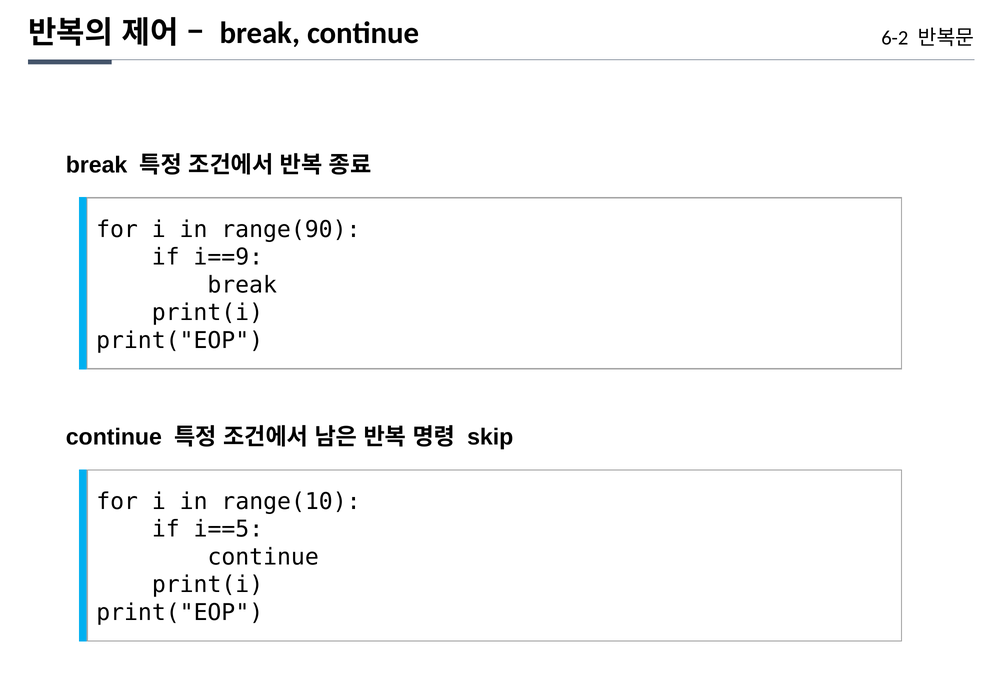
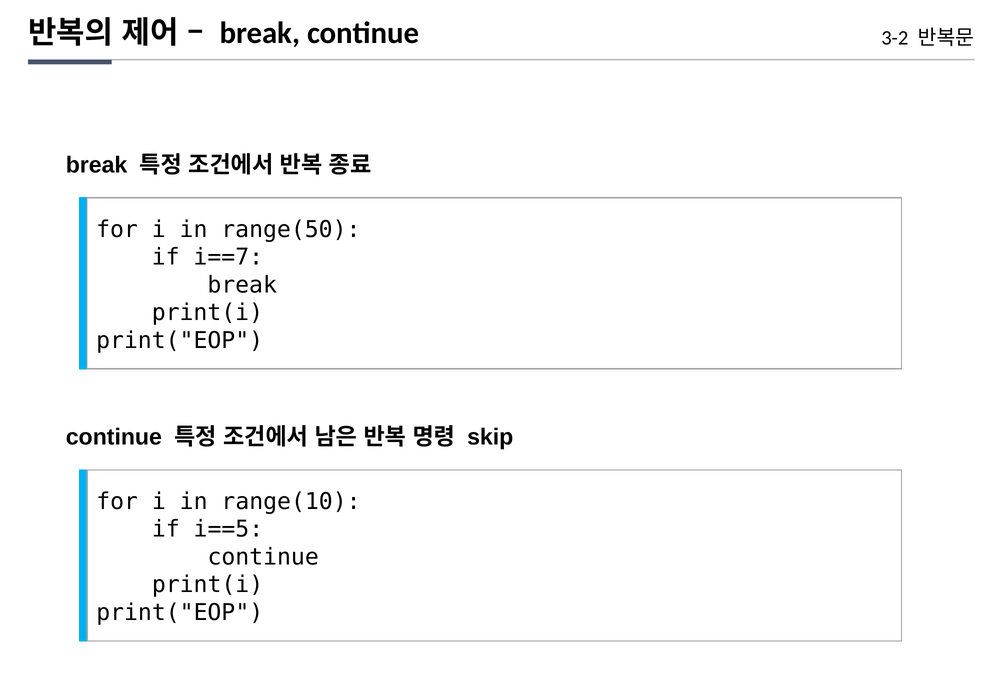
6-2: 6-2 -> 3-2 (895, 38)
range(90: range(90 -> range(50 (291, 229)
i==9: i==9 -> i==7 (228, 257)
